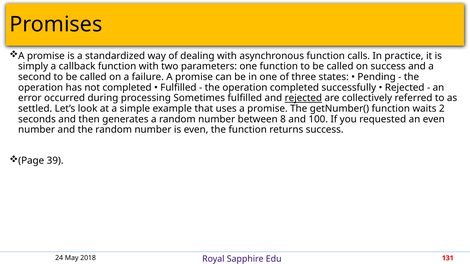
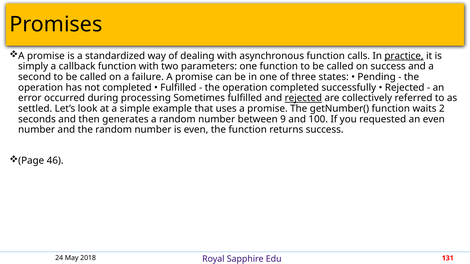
practice underline: none -> present (404, 56)
8: 8 -> 9 (283, 119)
39: 39 -> 46 (55, 161)
